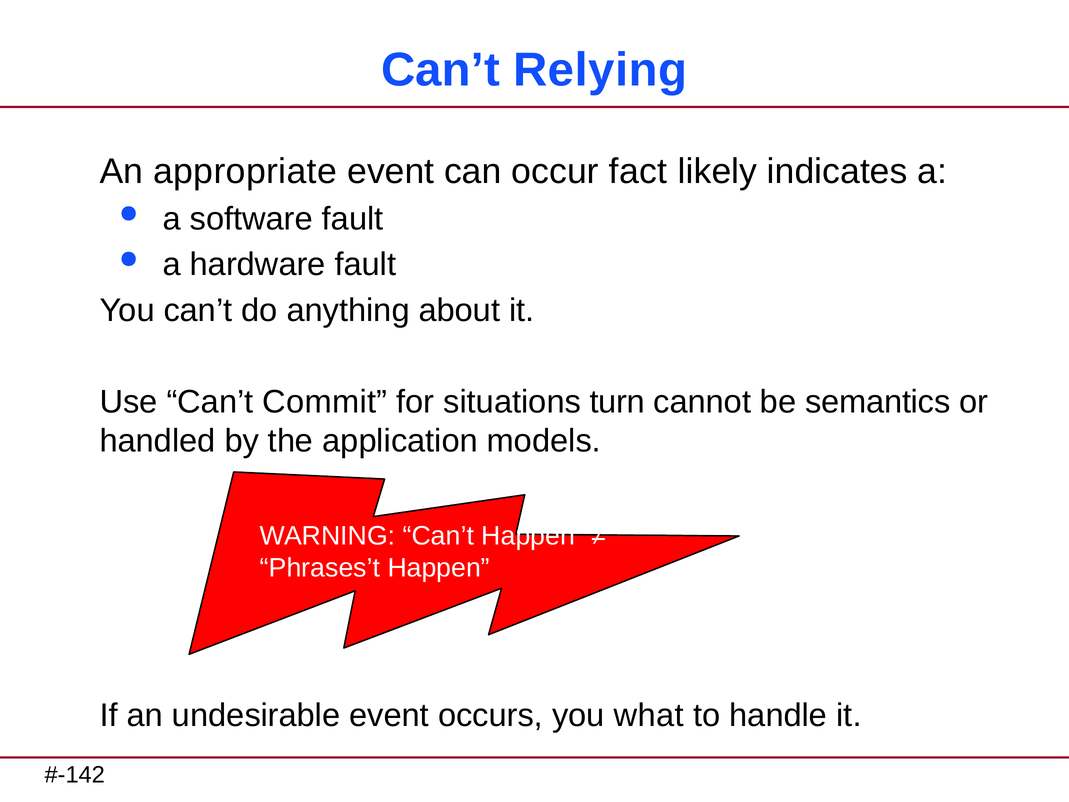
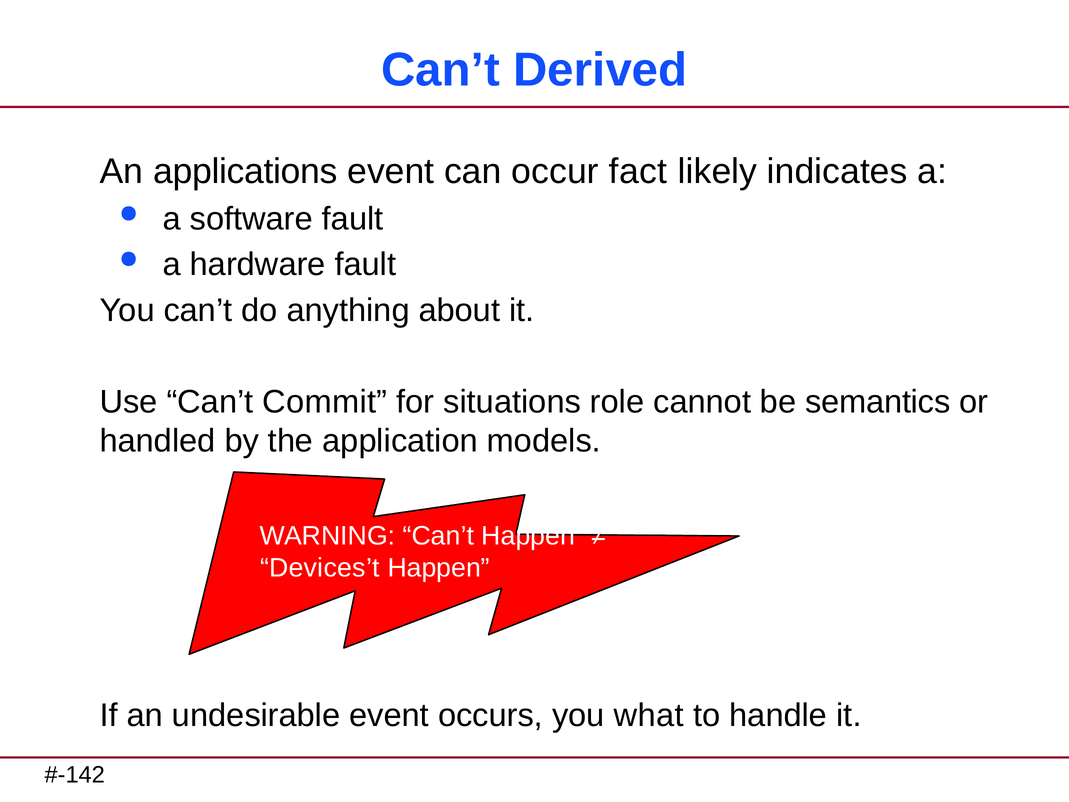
Relying: Relying -> Derived (600, 70)
appropriate: appropriate -> applications (245, 172)
turn: turn -> role (617, 402)
Phrases’t: Phrases’t -> Devices’t (320, 568)
